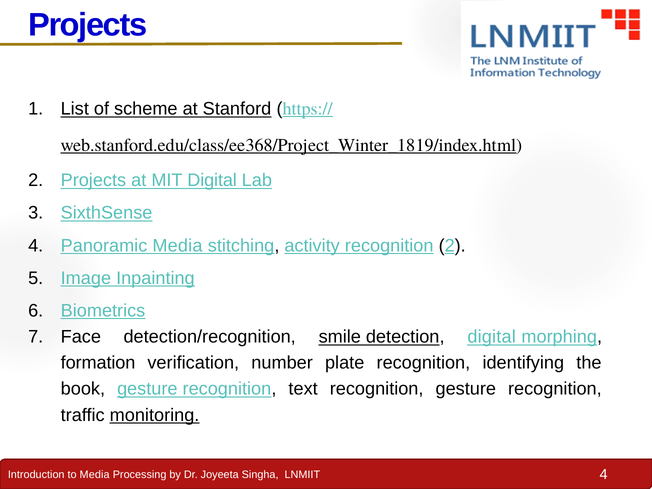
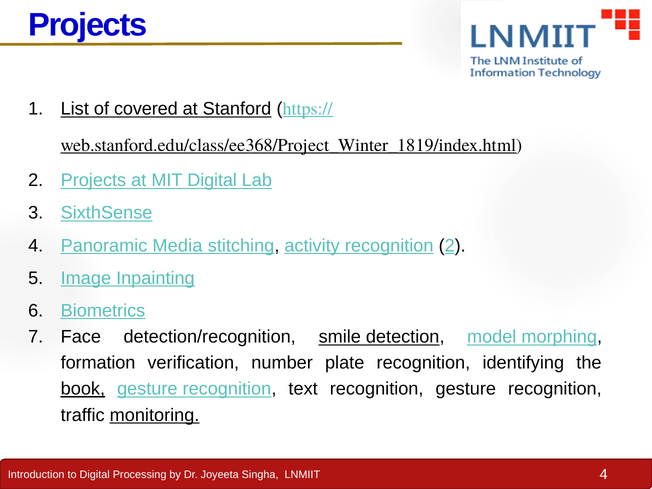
scheme: scheme -> covered (146, 109)
detection digital: digital -> model (492, 337)
book underline: none -> present (83, 389)
Media: Media -> Digital (95, 475)
